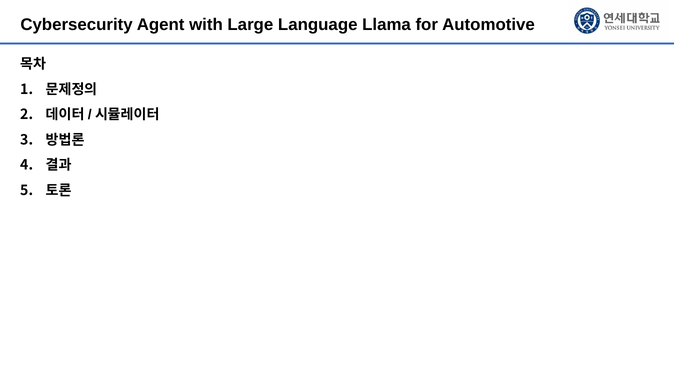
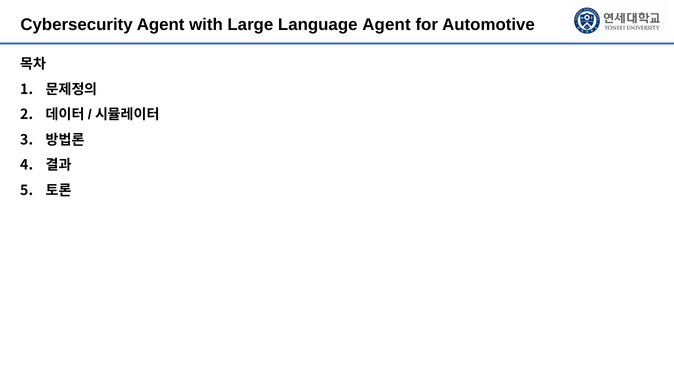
Language Llama: Llama -> Agent (386, 25)
